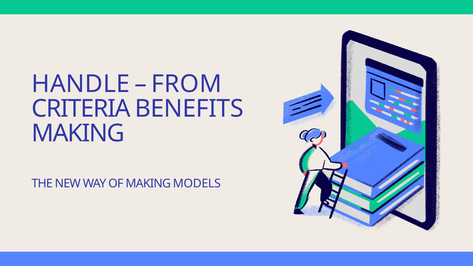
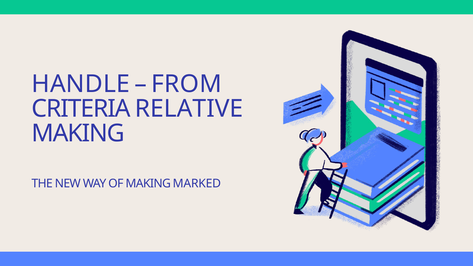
BENEFITS: BENEFITS -> RELATIVE (189, 109)
MODELS: MODELS -> MARKED (197, 183)
